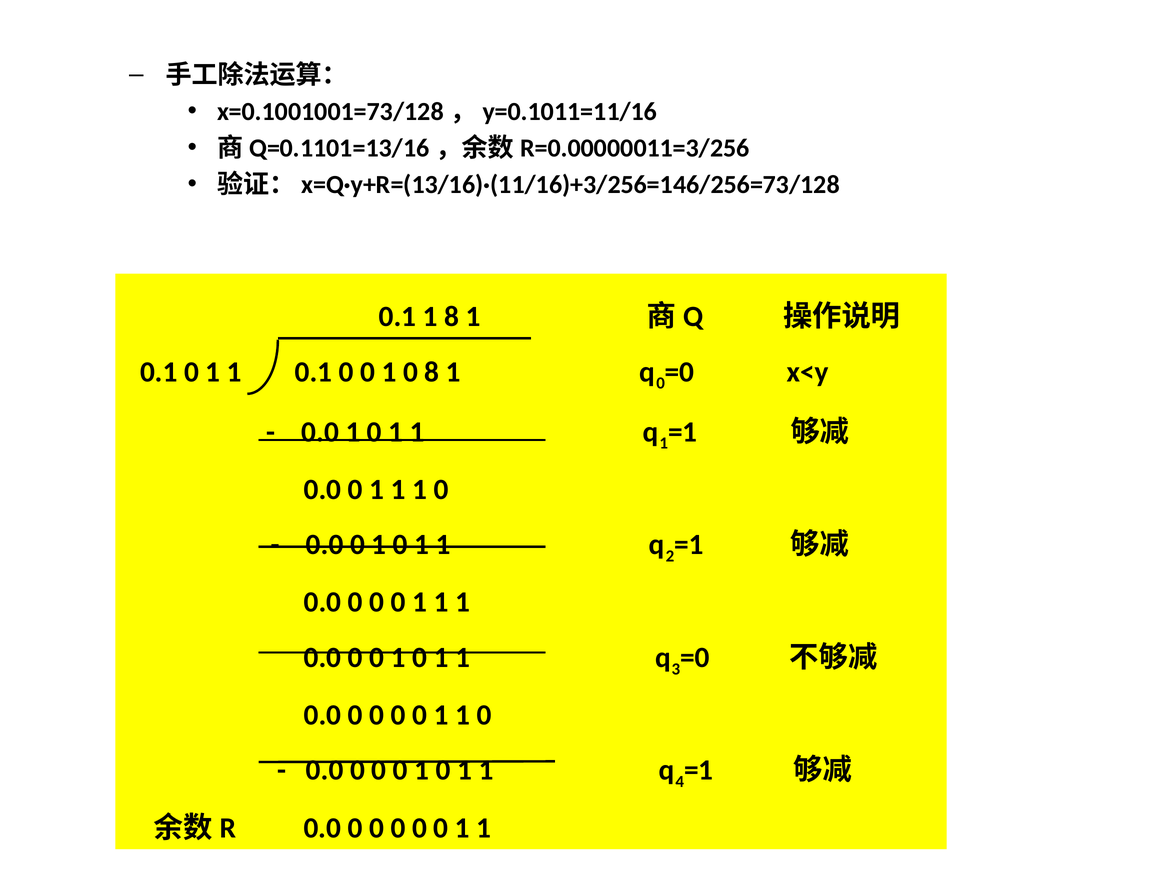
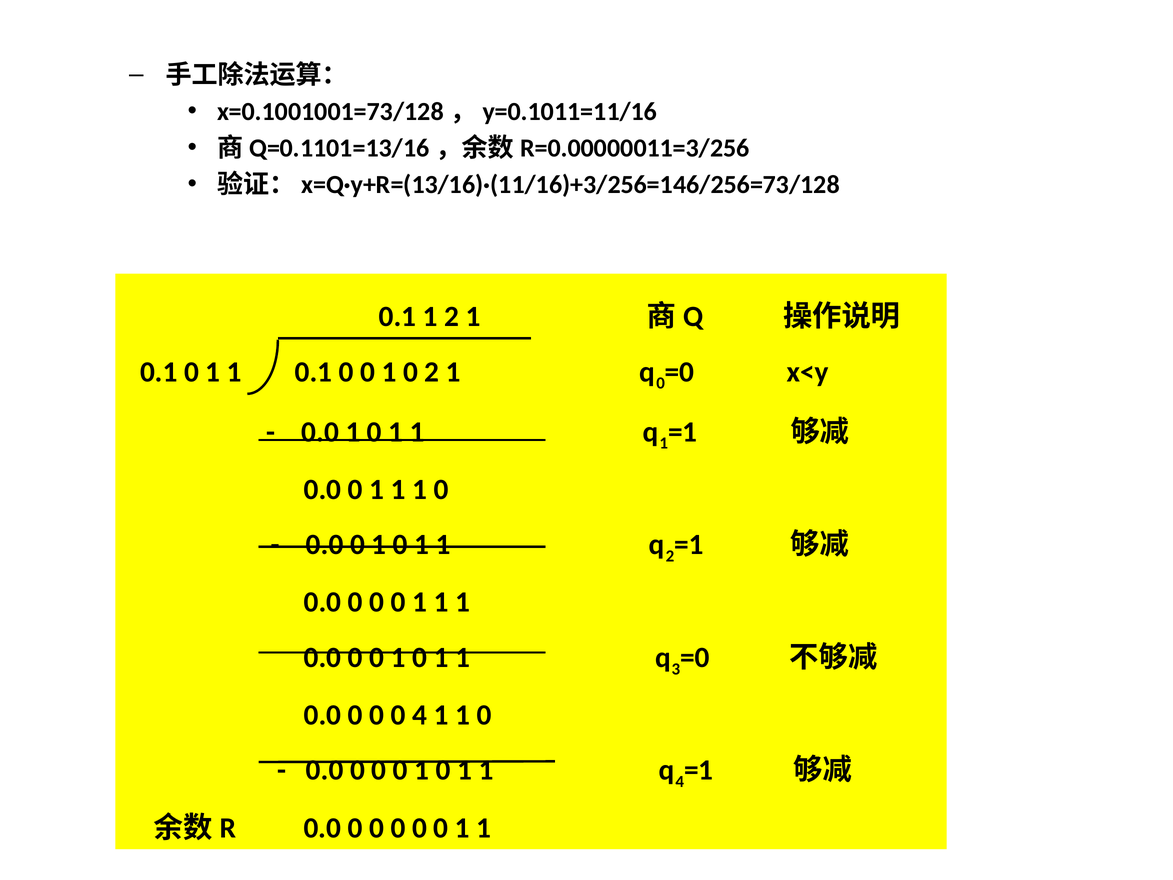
1 8: 8 -> 2 (452, 317)
0 8: 8 -> 2 (432, 372)
0: 0 -> 4 (420, 715)
